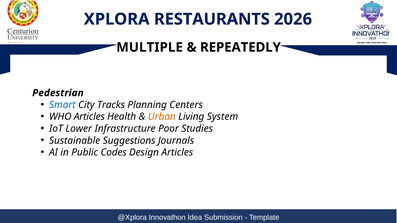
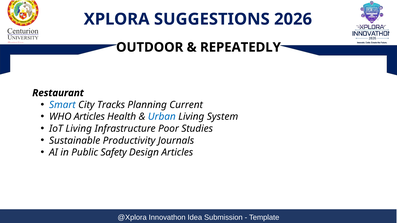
RESTAURANTS: RESTAURANTS -> SUGGESTIONS (212, 19)
MULTIPLE: MULTIPLE -> OUTDOOR (150, 47)
Pedestrian: Pedestrian -> Restaurant (58, 93)
Centers: Centers -> Current (186, 105)
Urban colour: orange -> blue (162, 117)
IoT Lower: Lower -> Living (79, 129)
Suggestions: Suggestions -> Productivity (129, 141)
Codes: Codes -> Safety (114, 153)
